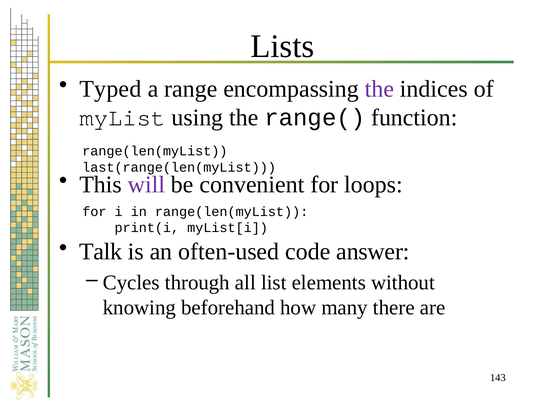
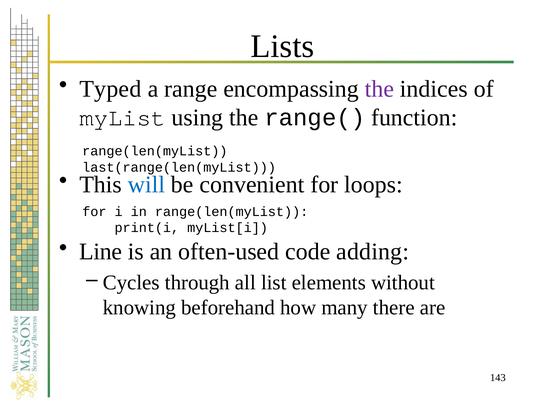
will colour: purple -> blue (146, 184)
Talk: Talk -> Line (101, 251)
answer: answer -> adding (373, 251)
